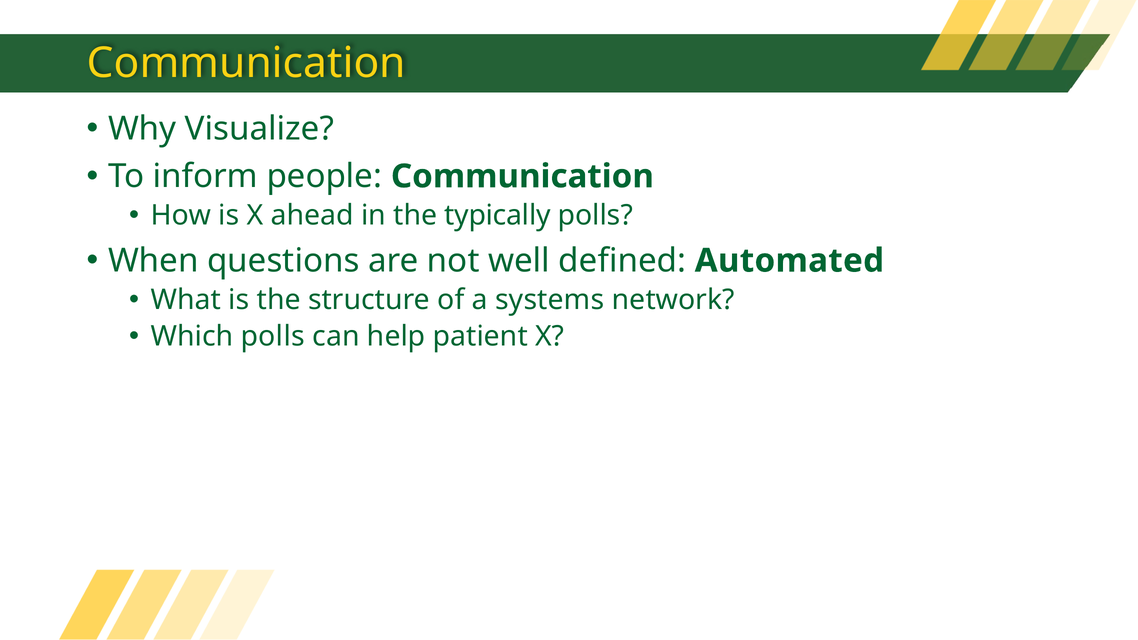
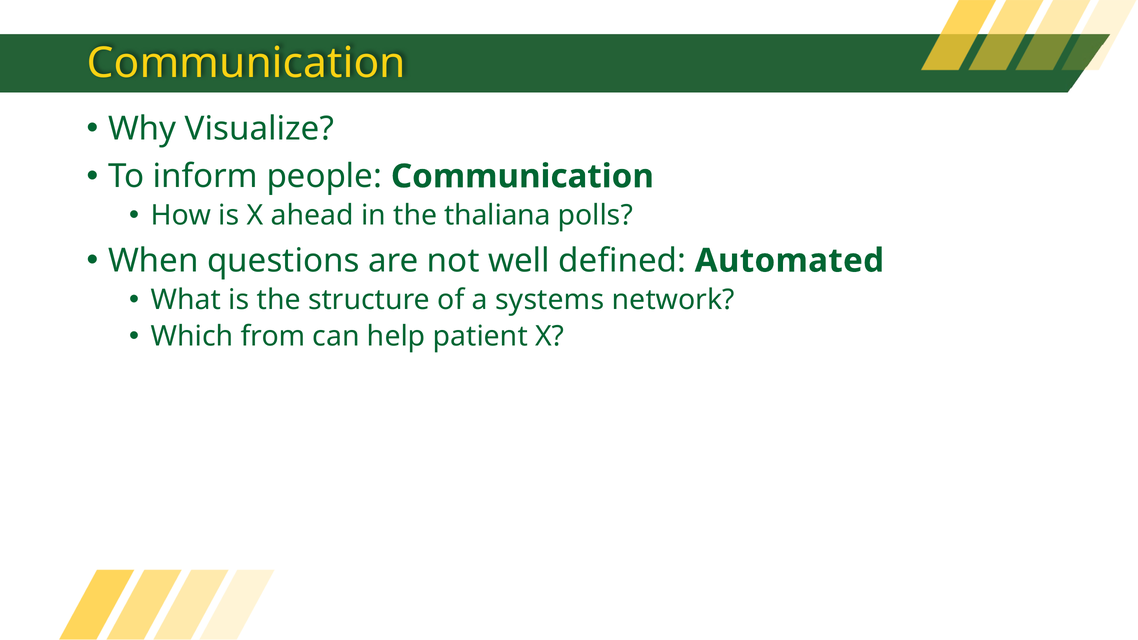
typically: typically -> thaliana (498, 216)
Which polls: polls -> from (273, 337)
